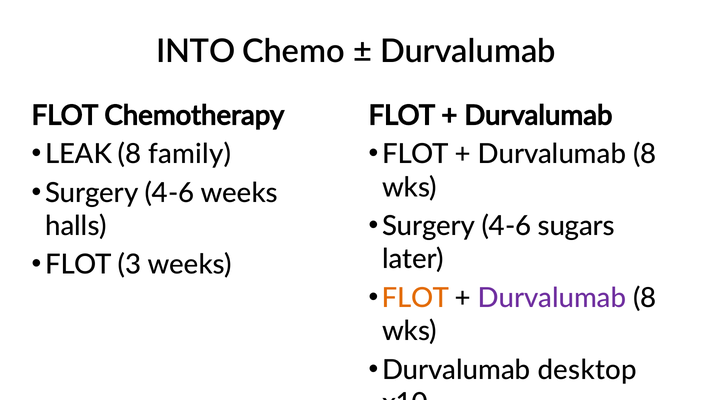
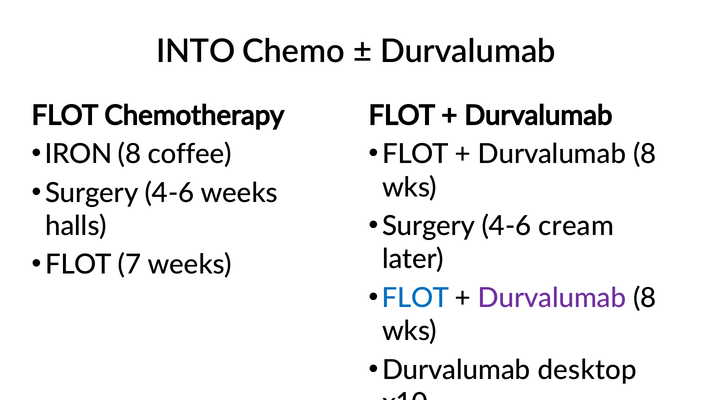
LEAK: LEAK -> IRON (79, 154)
family: family -> coffee (190, 154)
sugars: sugars -> cream (576, 226)
3: 3 -> 7 (130, 265)
FLOT colour: orange -> blue (416, 298)
